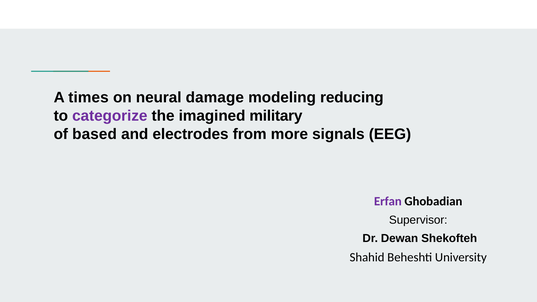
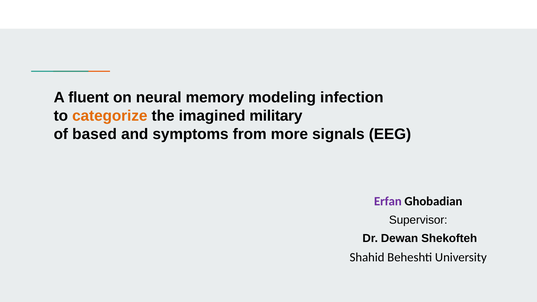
times: times -> fluent (89, 98)
damage: damage -> memory (215, 98)
reducing: reducing -> infection (352, 98)
categorize colour: purple -> orange (110, 116)
electrodes: electrodes -> symptoms (191, 134)
